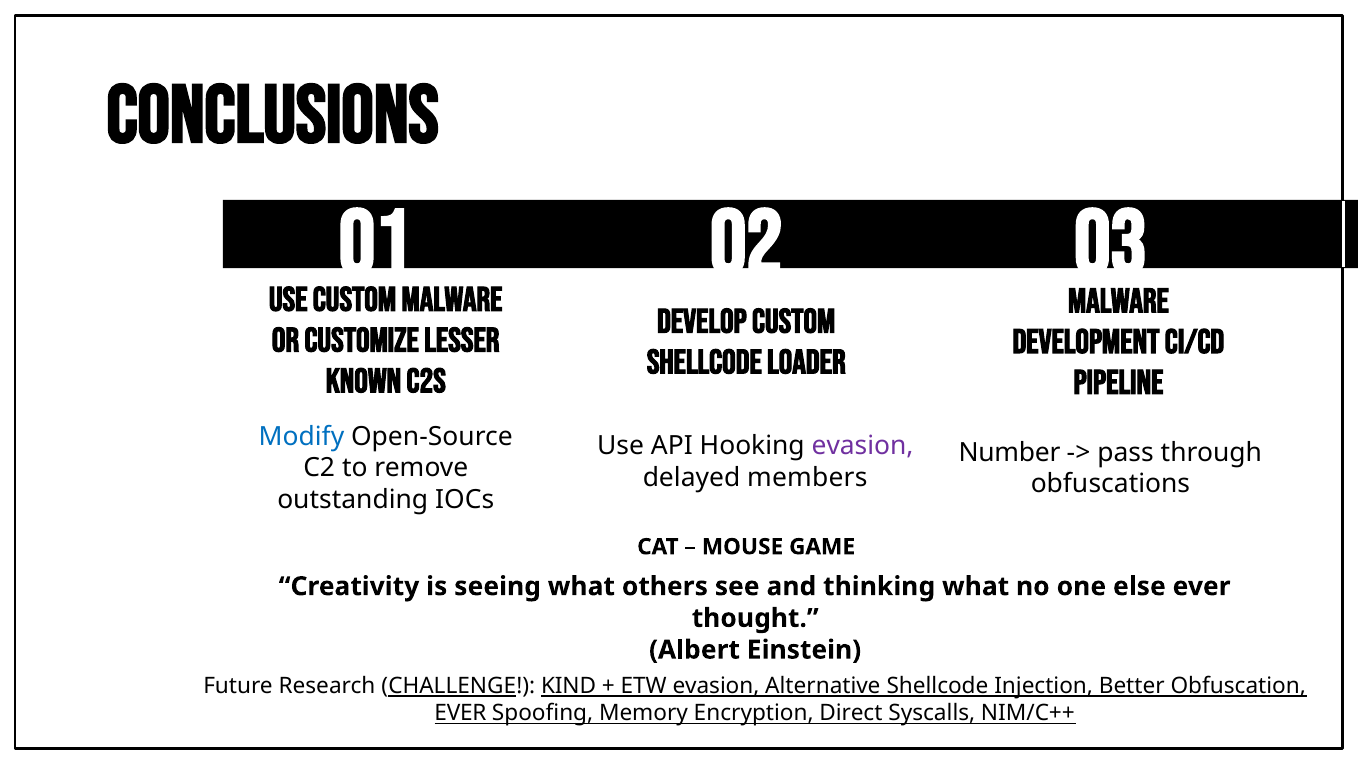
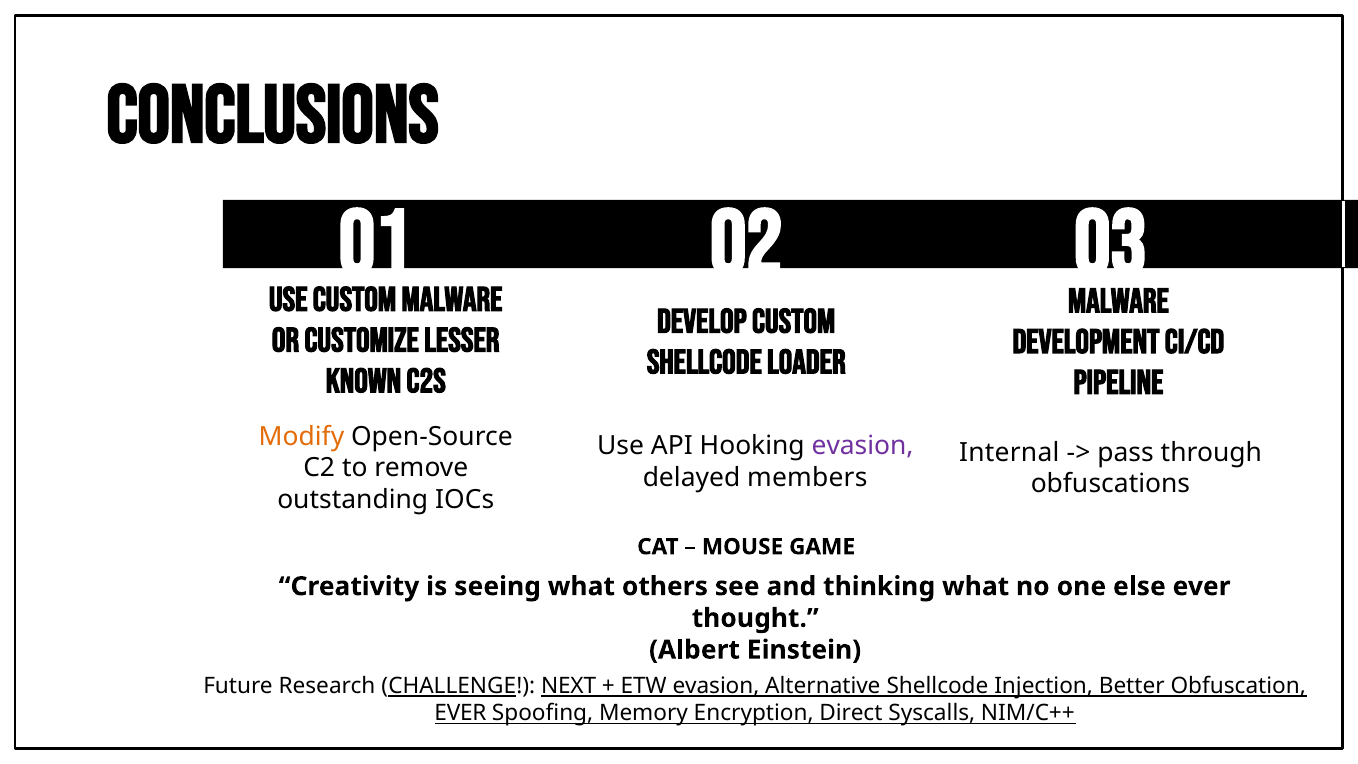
Modify colour: blue -> orange (301, 436)
Number: Number -> Internal (1009, 452)
KIND: KIND -> NEXT (569, 686)
